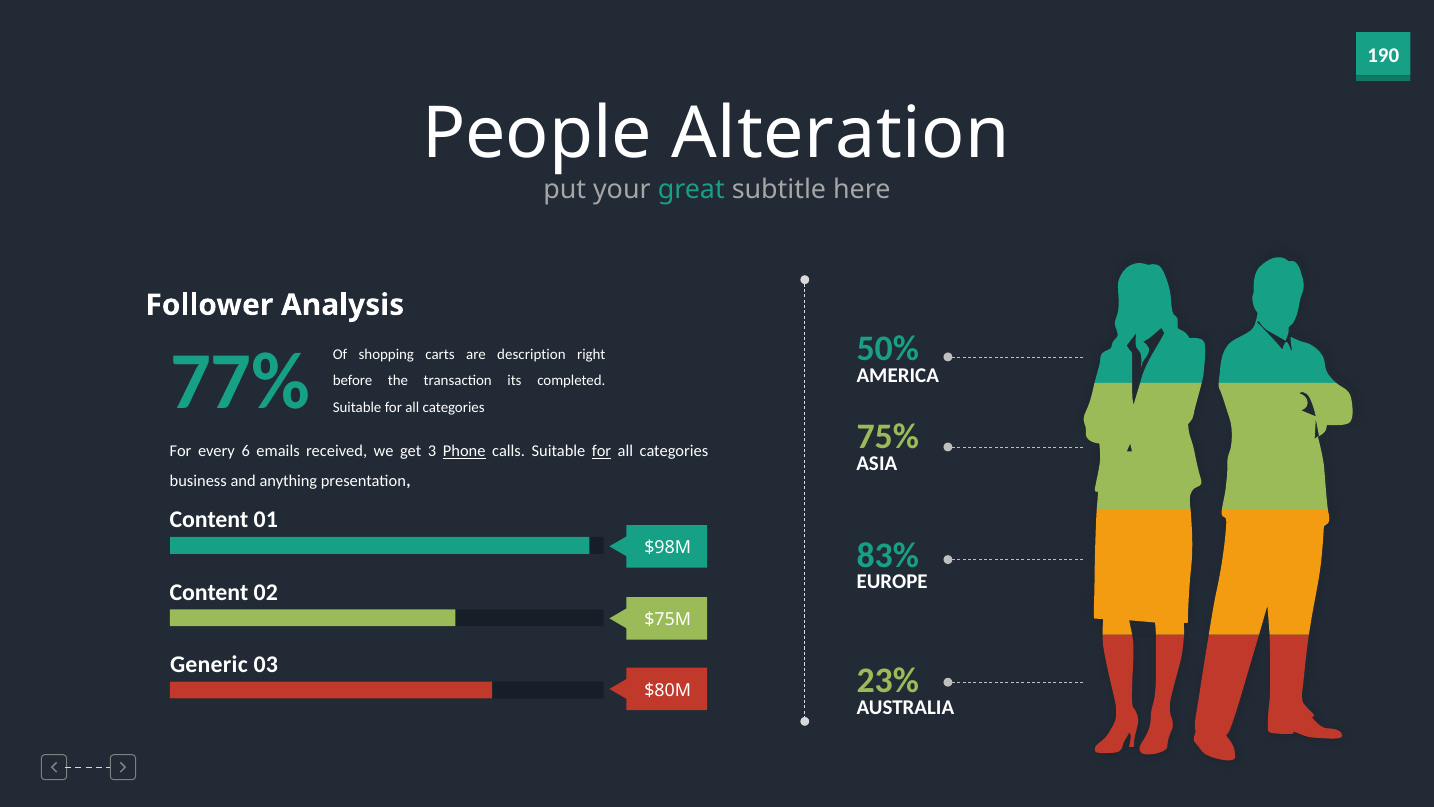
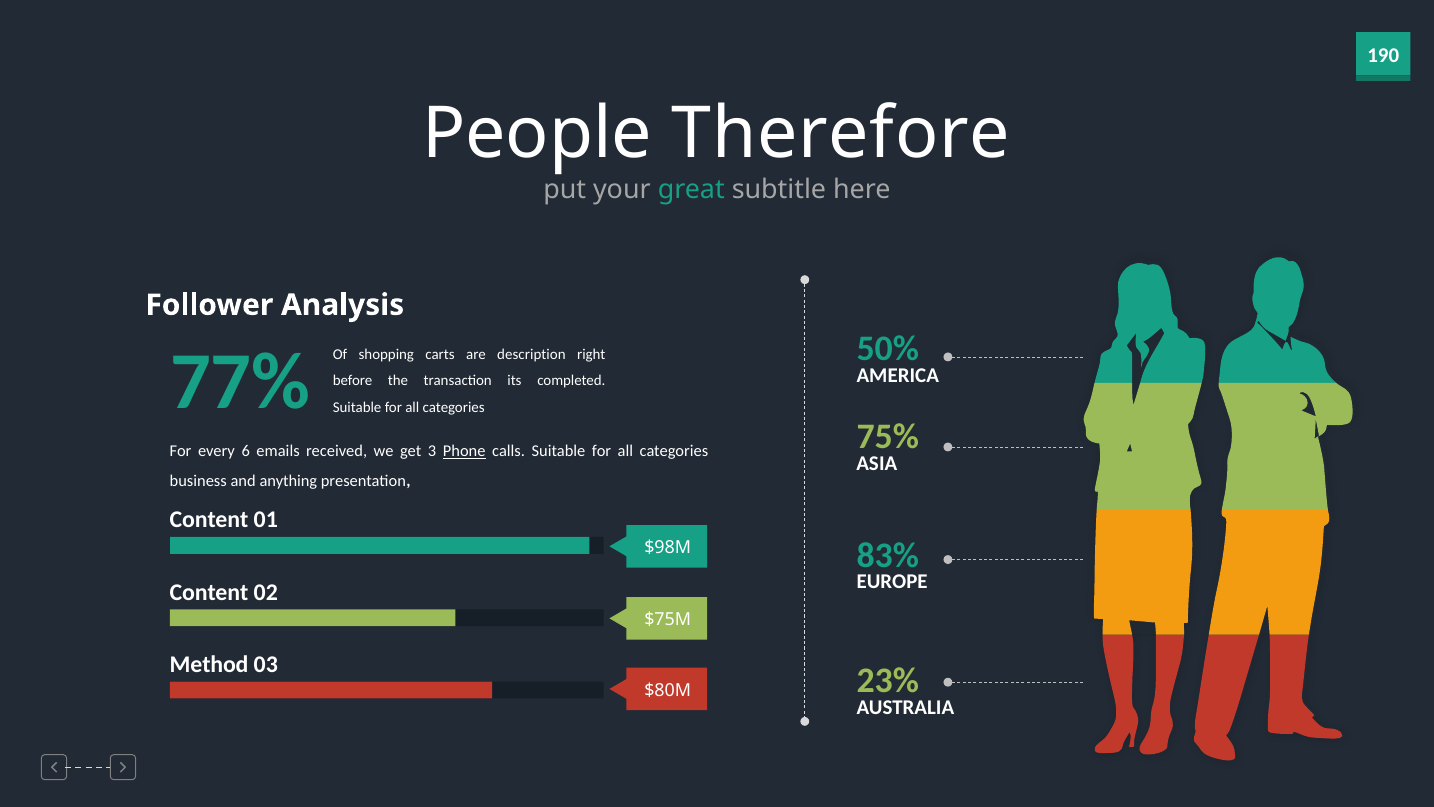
Alteration: Alteration -> Therefore (841, 133)
for underline: present -> none (602, 451)
Generic: Generic -> Method (209, 664)
